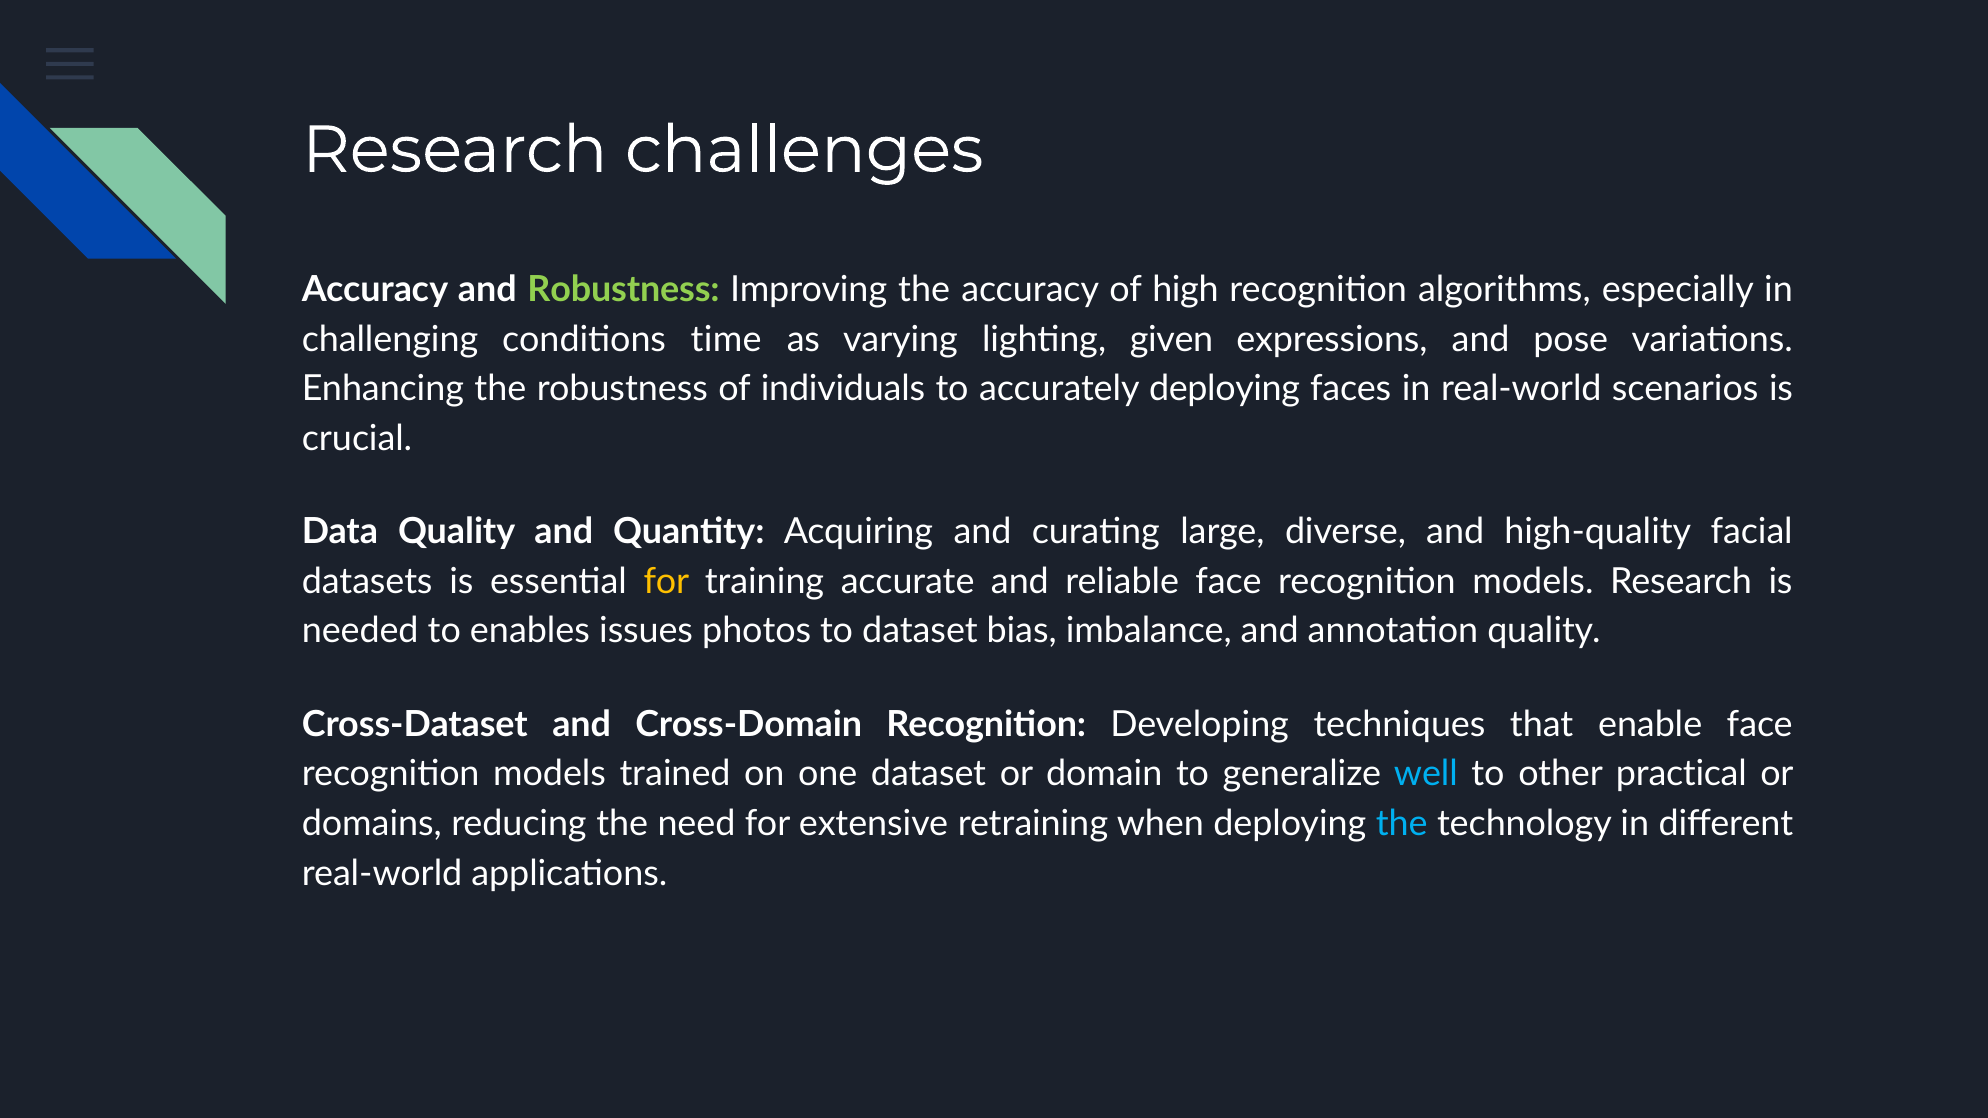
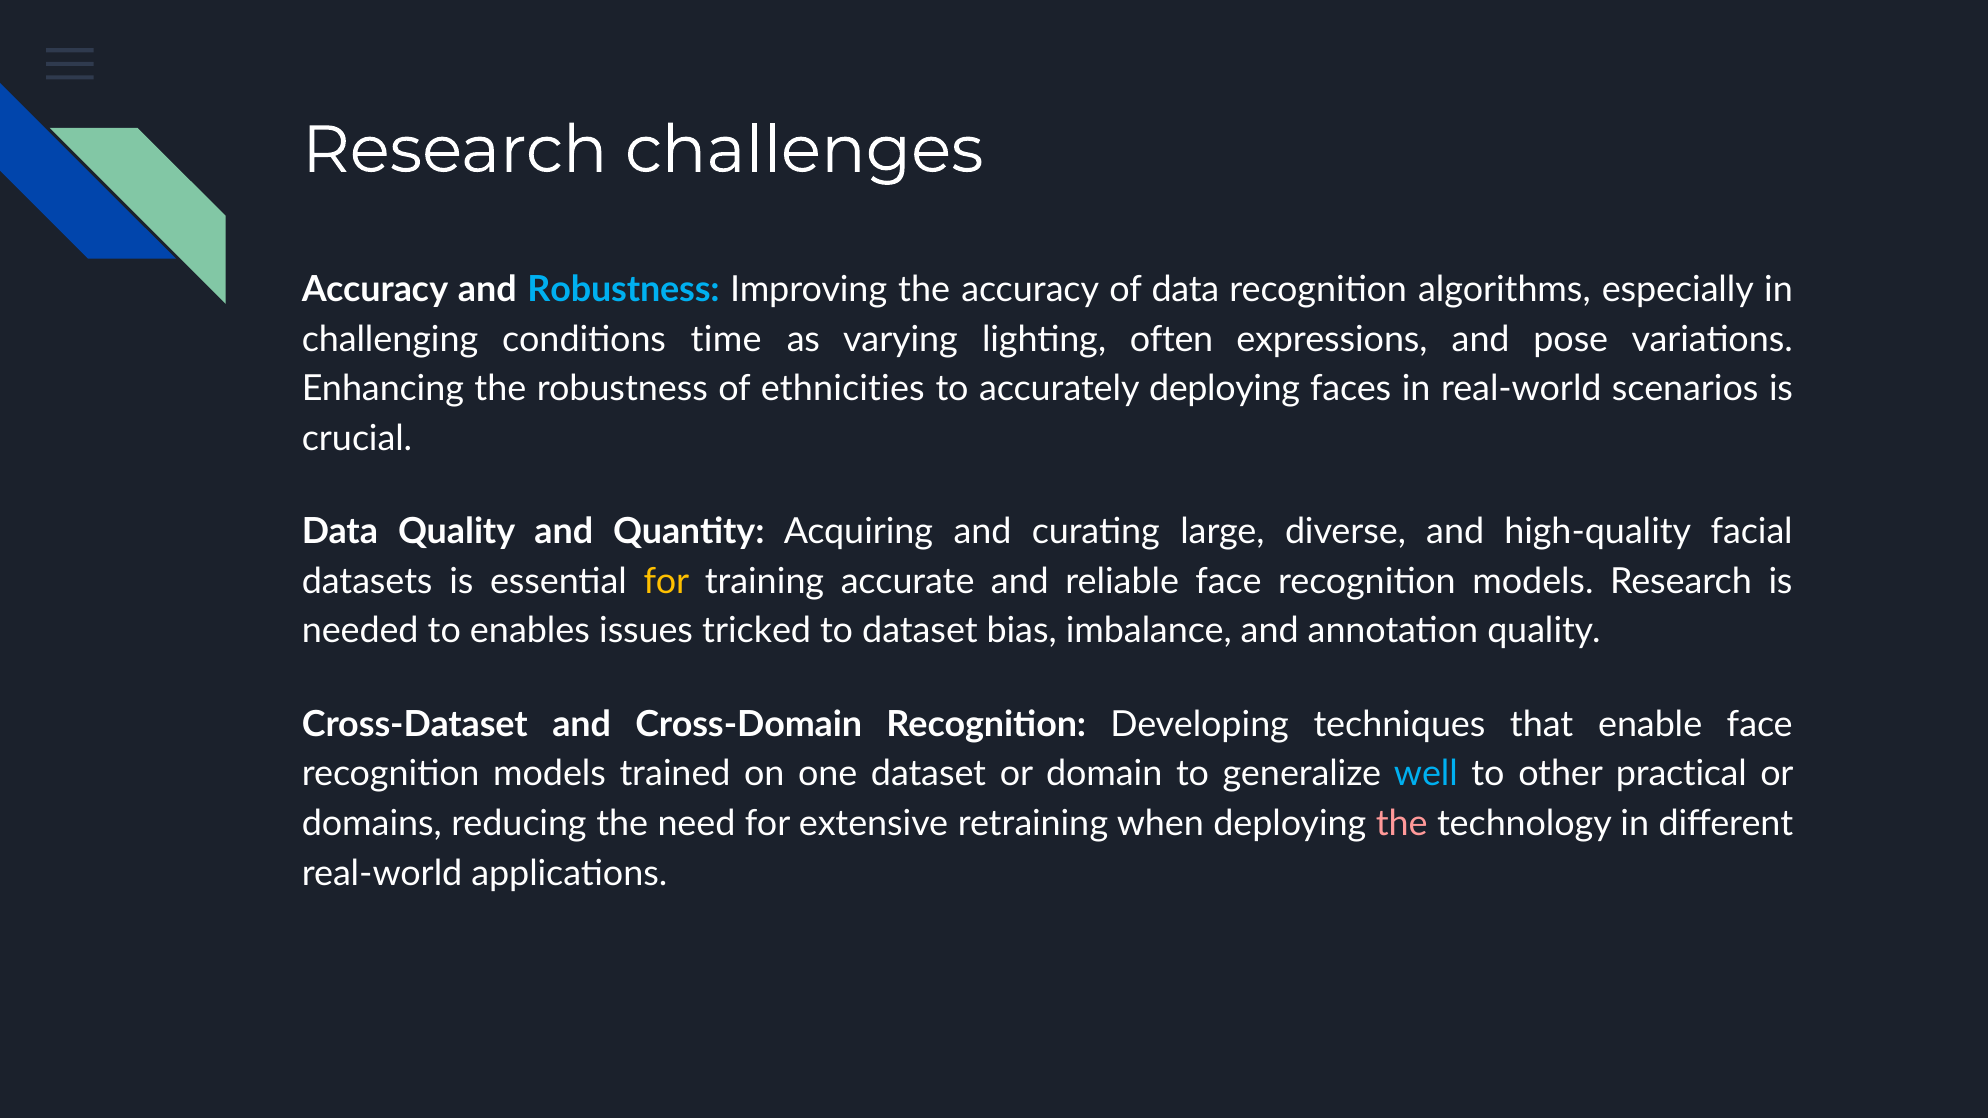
Robustness colour: light green -> light blue (624, 290)
of high: high -> data (1185, 290)
given: given -> often (1171, 339)
individuals: individuals -> ethnicities (843, 389)
photos: photos -> tricked (757, 631)
the colour: light blue -> pink (1402, 824)
